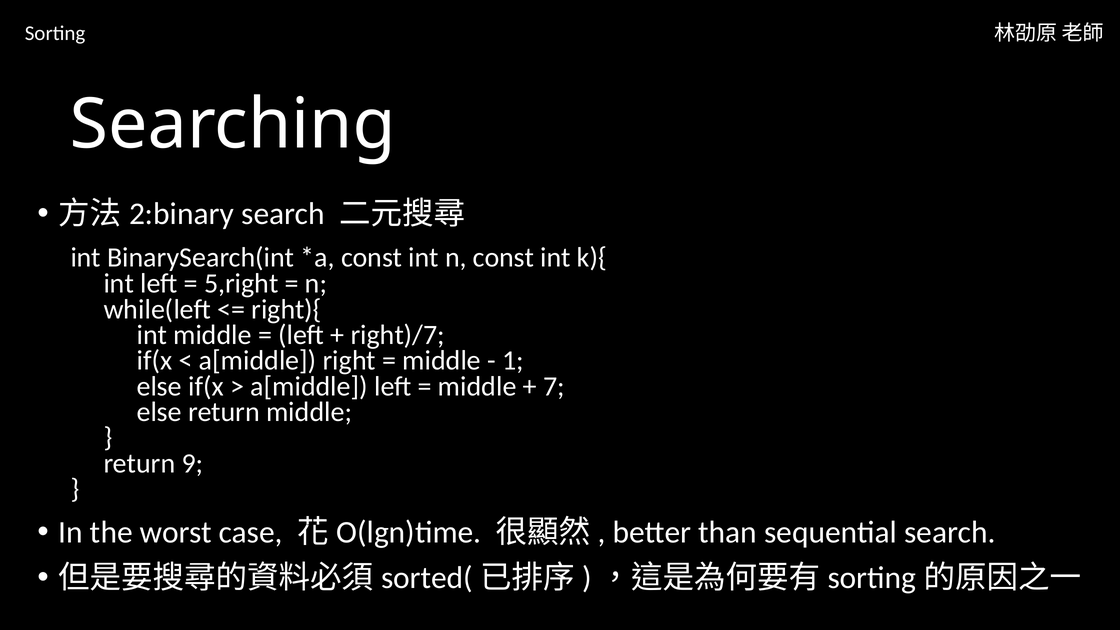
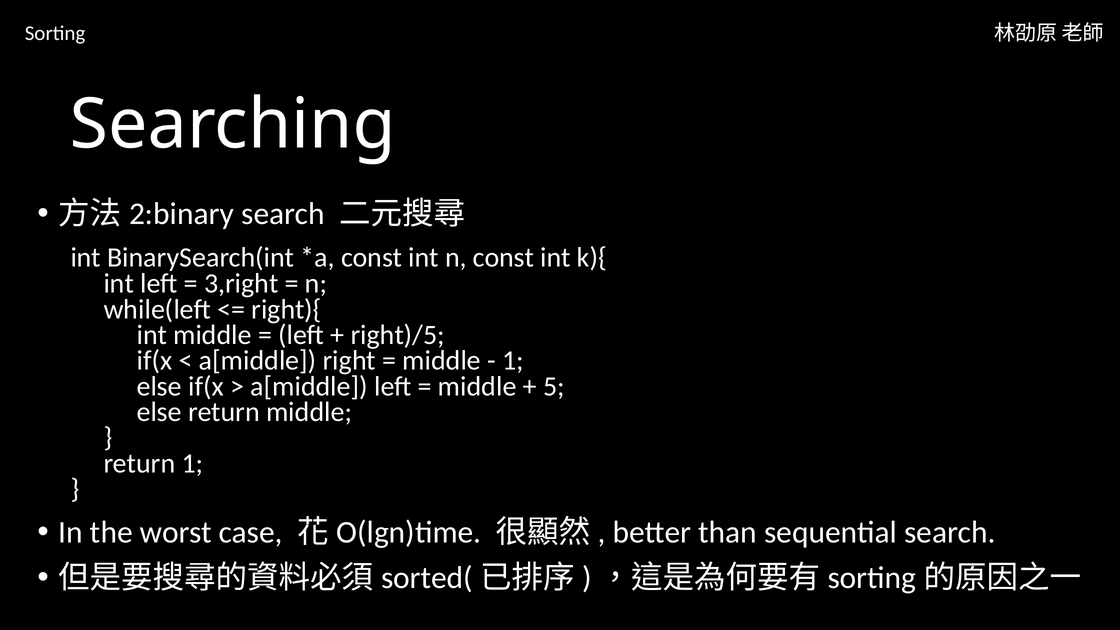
5,right: 5,right -> 3,right (241, 284)
right)/7: right)/7 -> right)/5 (398, 335)
7: 7 -> 5 (554, 386)
return 9: 9 -> 1 (192, 463)
